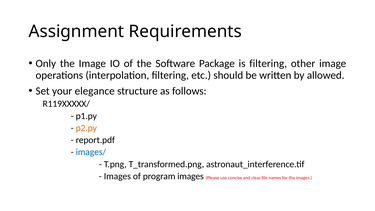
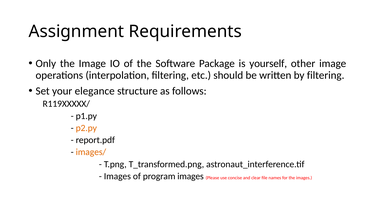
is filtering: filtering -> yourself (268, 63)
by allowed: allowed -> filtering (326, 75)
images/ colour: blue -> orange (91, 152)
